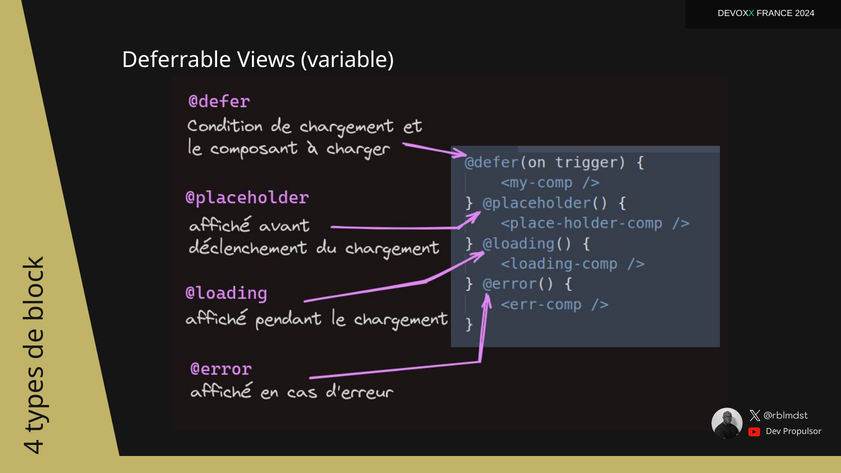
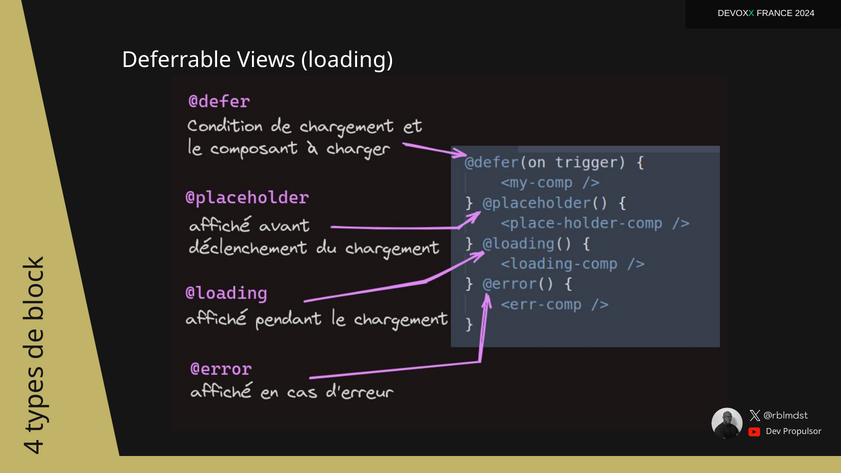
variable: variable -> loading (347, 60)
